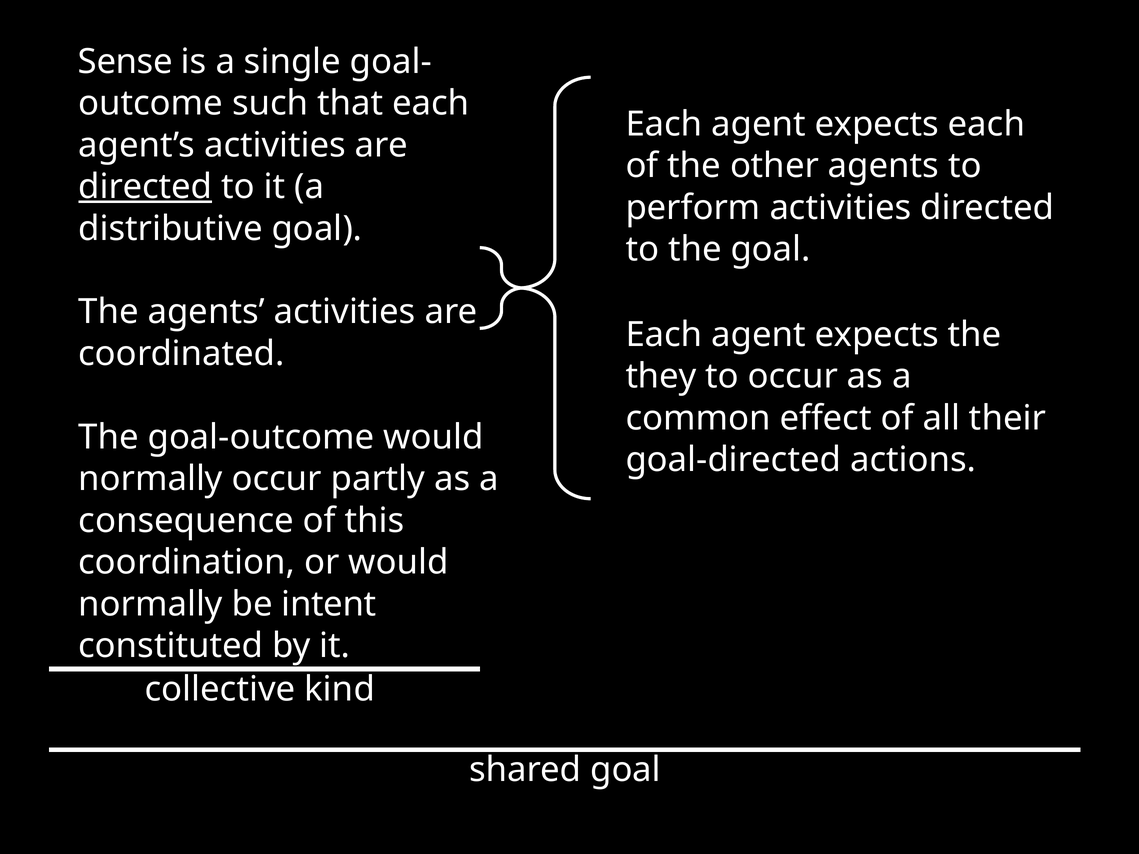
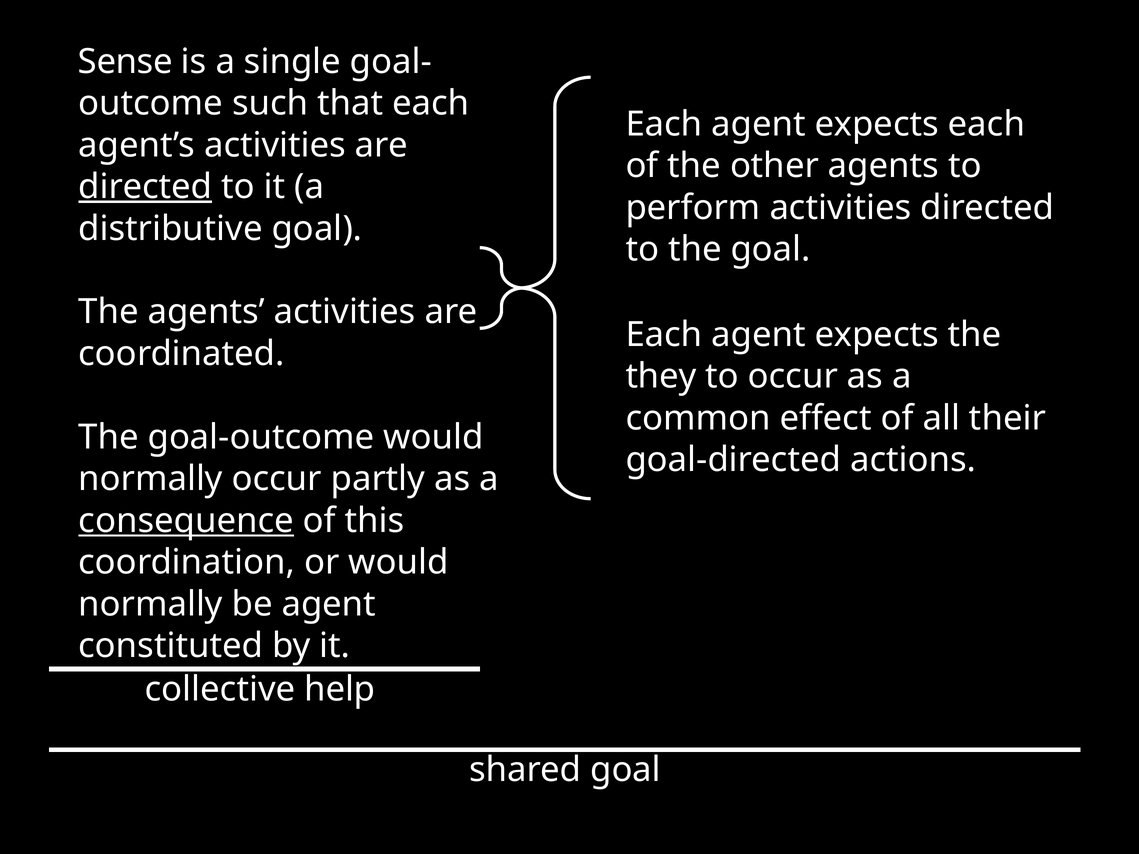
consequence underline: none -> present (186, 521)
be intent: intent -> agent (329, 604)
kind: kind -> help (340, 689)
